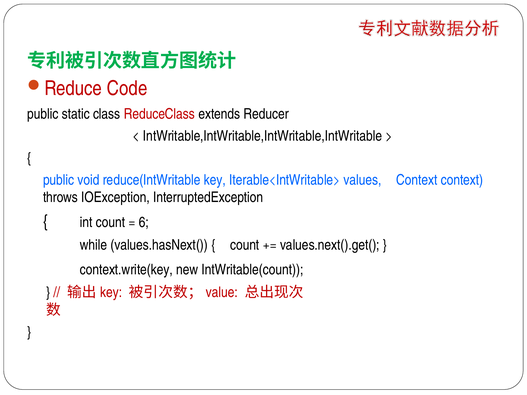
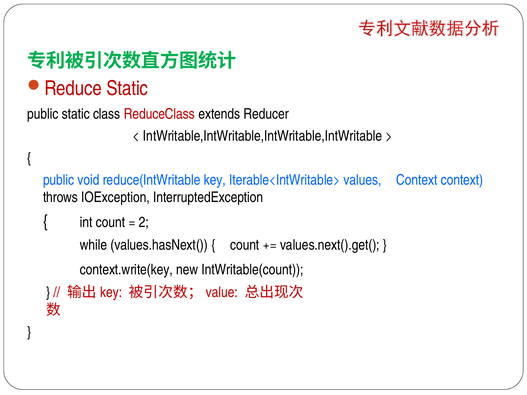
Code: Code -> Static (127, 89)
6: 6 -> 2 (144, 222)
